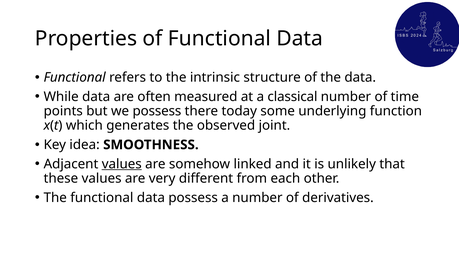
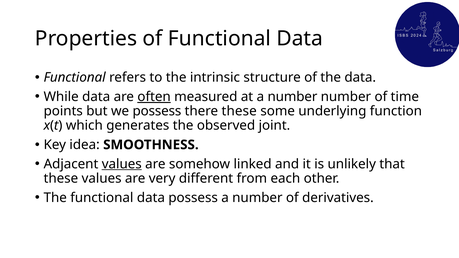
often underline: none -> present (154, 97)
at a classical: classical -> number (292, 97)
there today: today -> these (239, 111)
